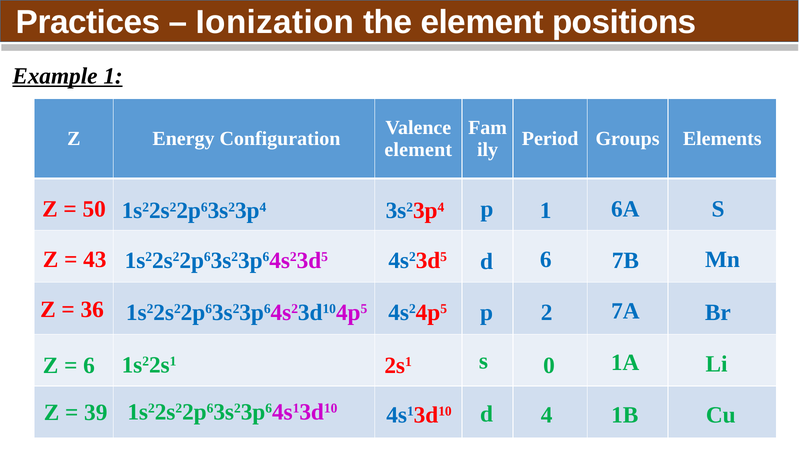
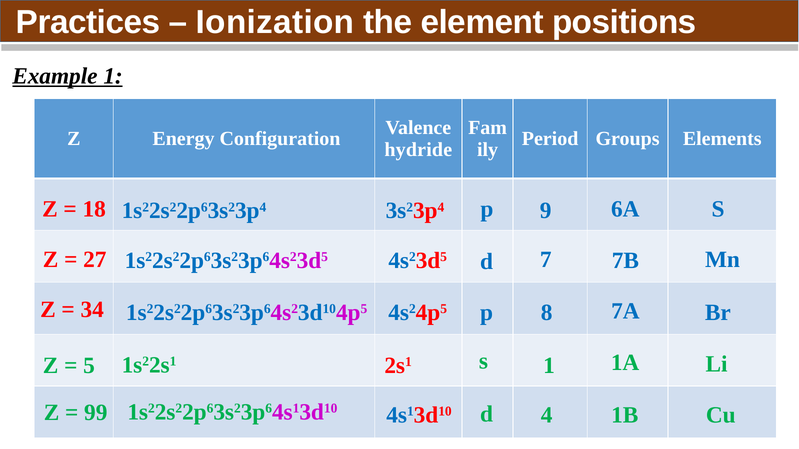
element: element -> hydride (418, 150)
50: 50 -> 18 (94, 209)
p 1: 1 -> 9 (546, 211)
43: 43 -> 27 (95, 260)
d 6: 6 -> 7 (546, 260)
36: 36 -> 34 (92, 310)
2: 2 -> 8 (547, 313)
s 0: 0 -> 1 (549, 366)
6: 6 -> 5 (89, 366)
39: 39 -> 99 (96, 413)
